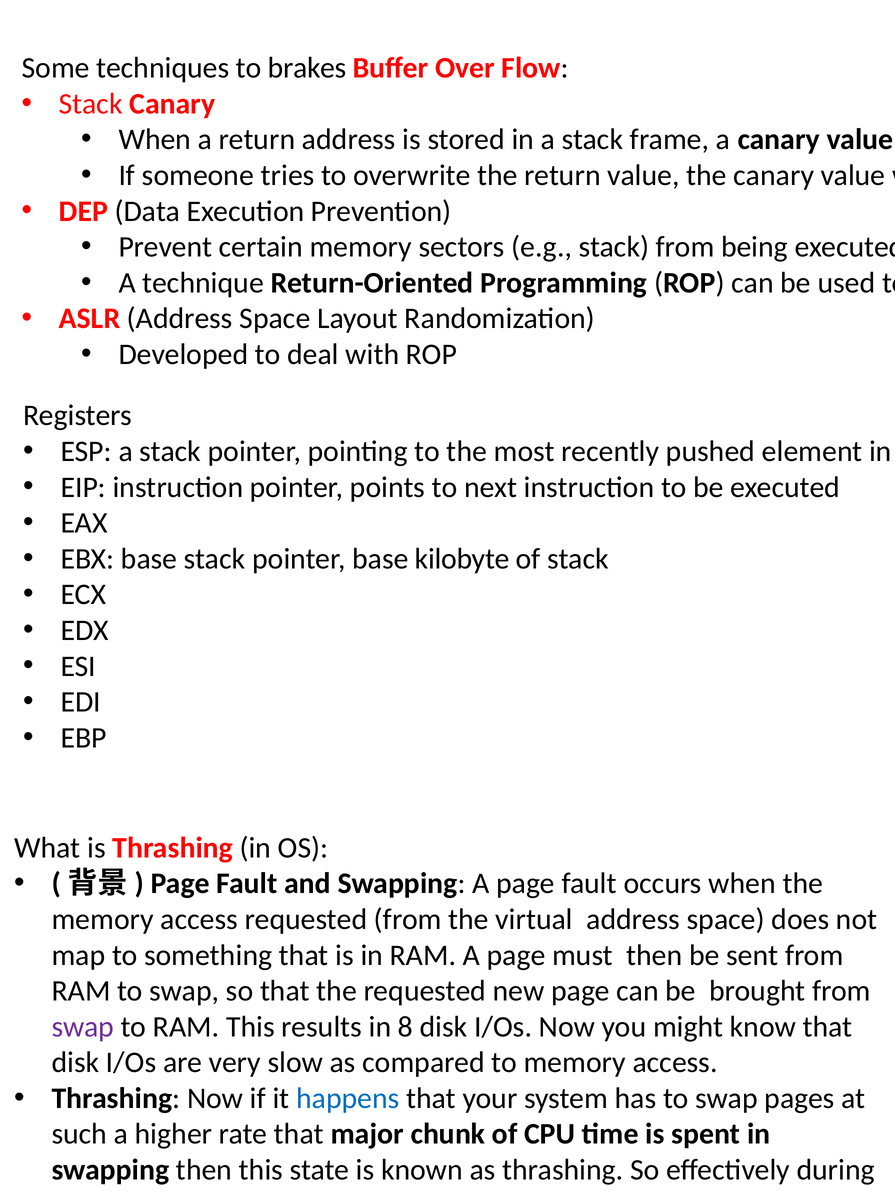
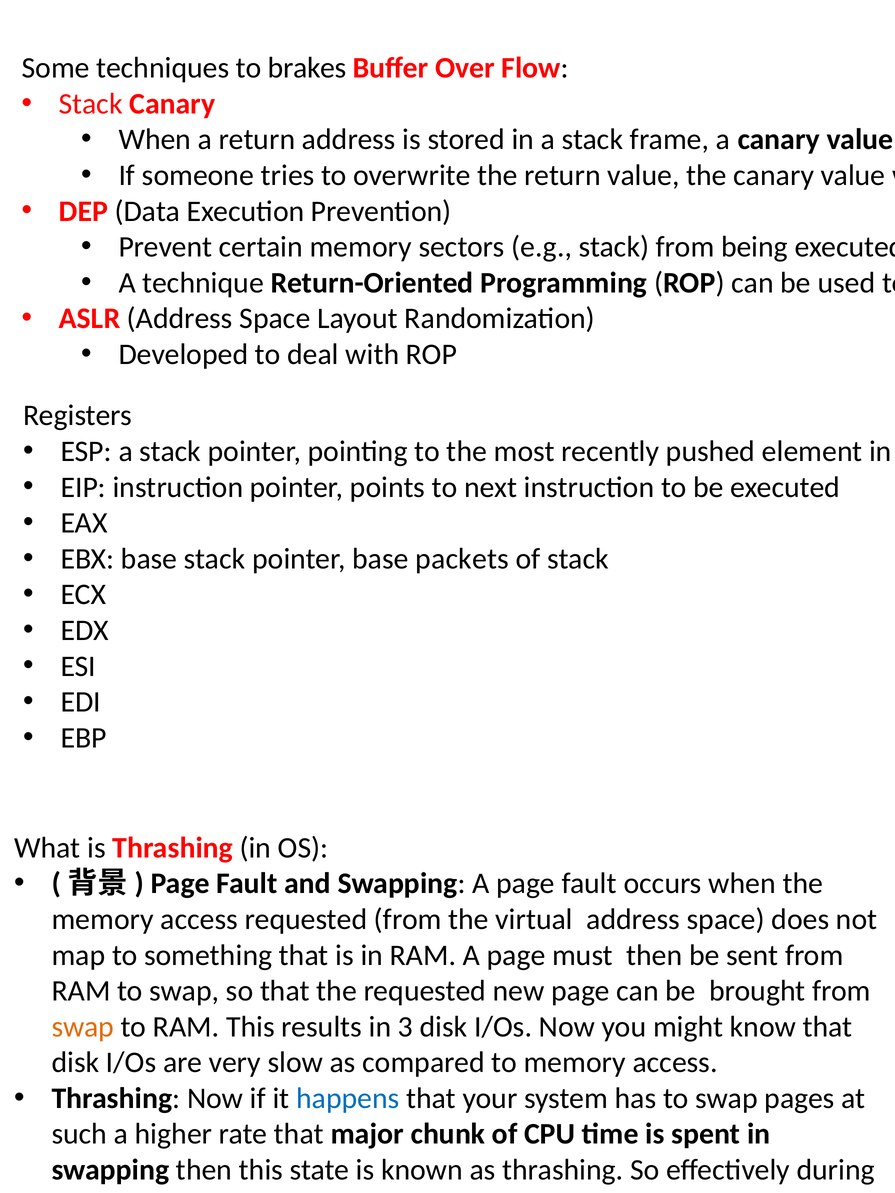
kilobyte: kilobyte -> packets (462, 559)
swap colour: purple -> orange (83, 1027)
8: 8 -> 3 (405, 1027)
